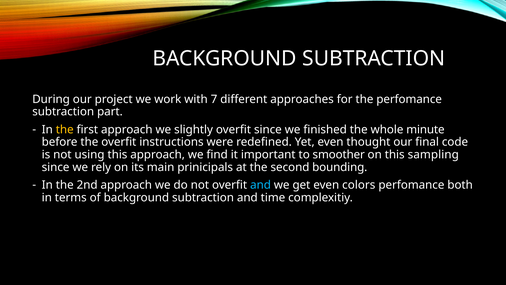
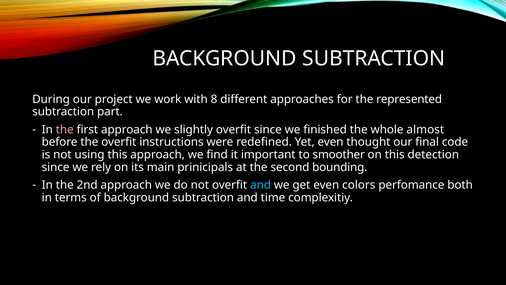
7: 7 -> 8 (214, 99)
the perfomance: perfomance -> represented (409, 99)
the colour: yellow -> pink (65, 129)
minute: minute -> almost (425, 129)
sampling: sampling -> detection (433, 154)
